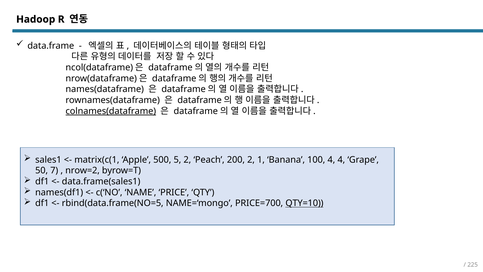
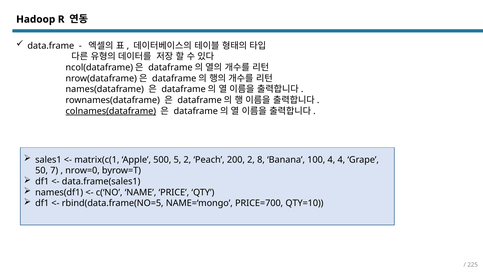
1: 1 -> 8 (261, 160)
nrow=2: nrow=2 -> nrow=0 (83, 170)
QTY=10 underline: present -> none (304, 203)
